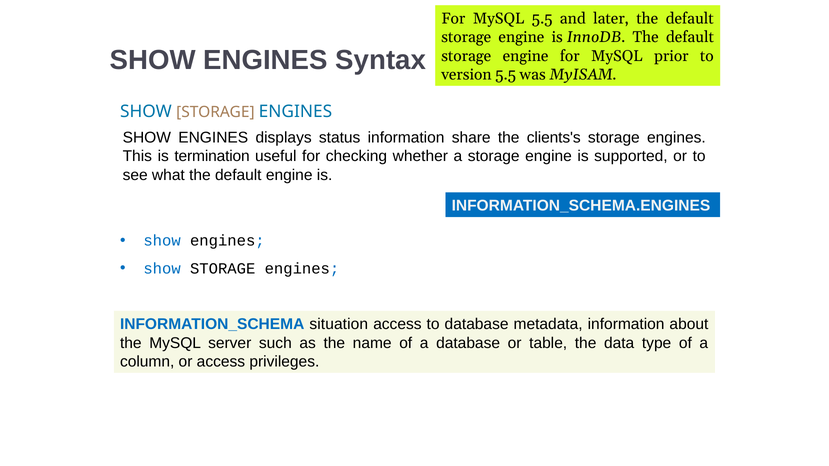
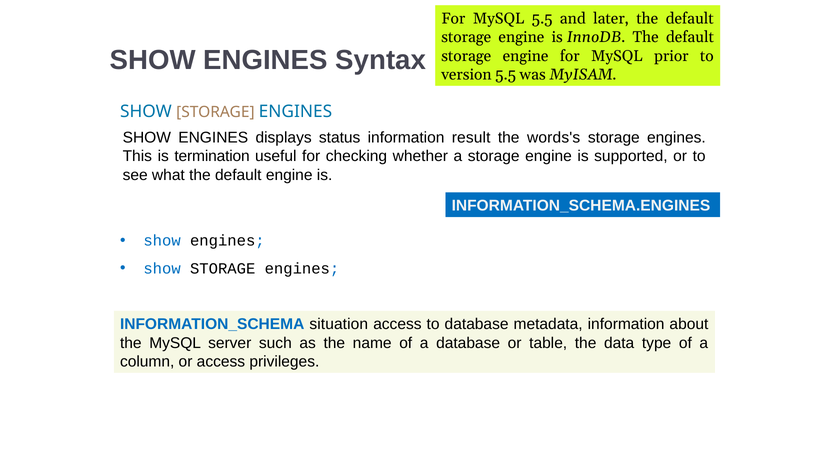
share: share -> result (471, 138)
clients's: clients's -> words's (554, 138)
